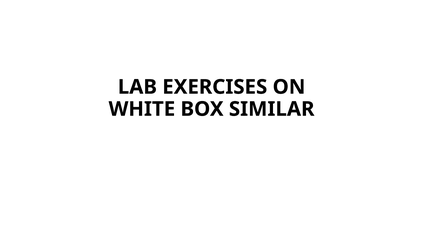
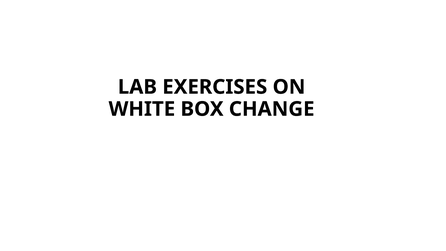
SIMILAR: SIMILAR -> CHANGE (272, 109)
